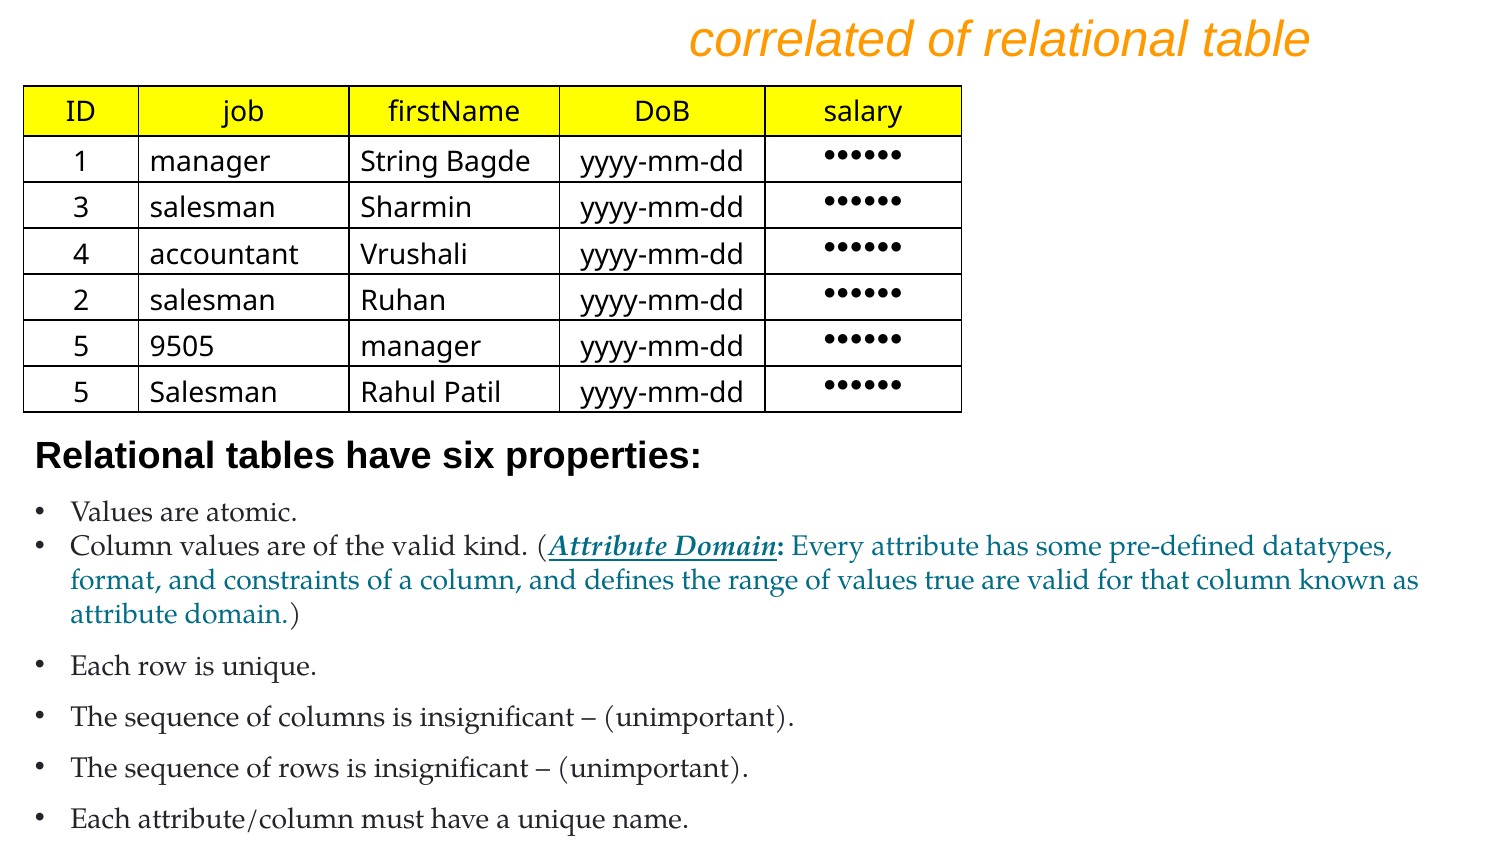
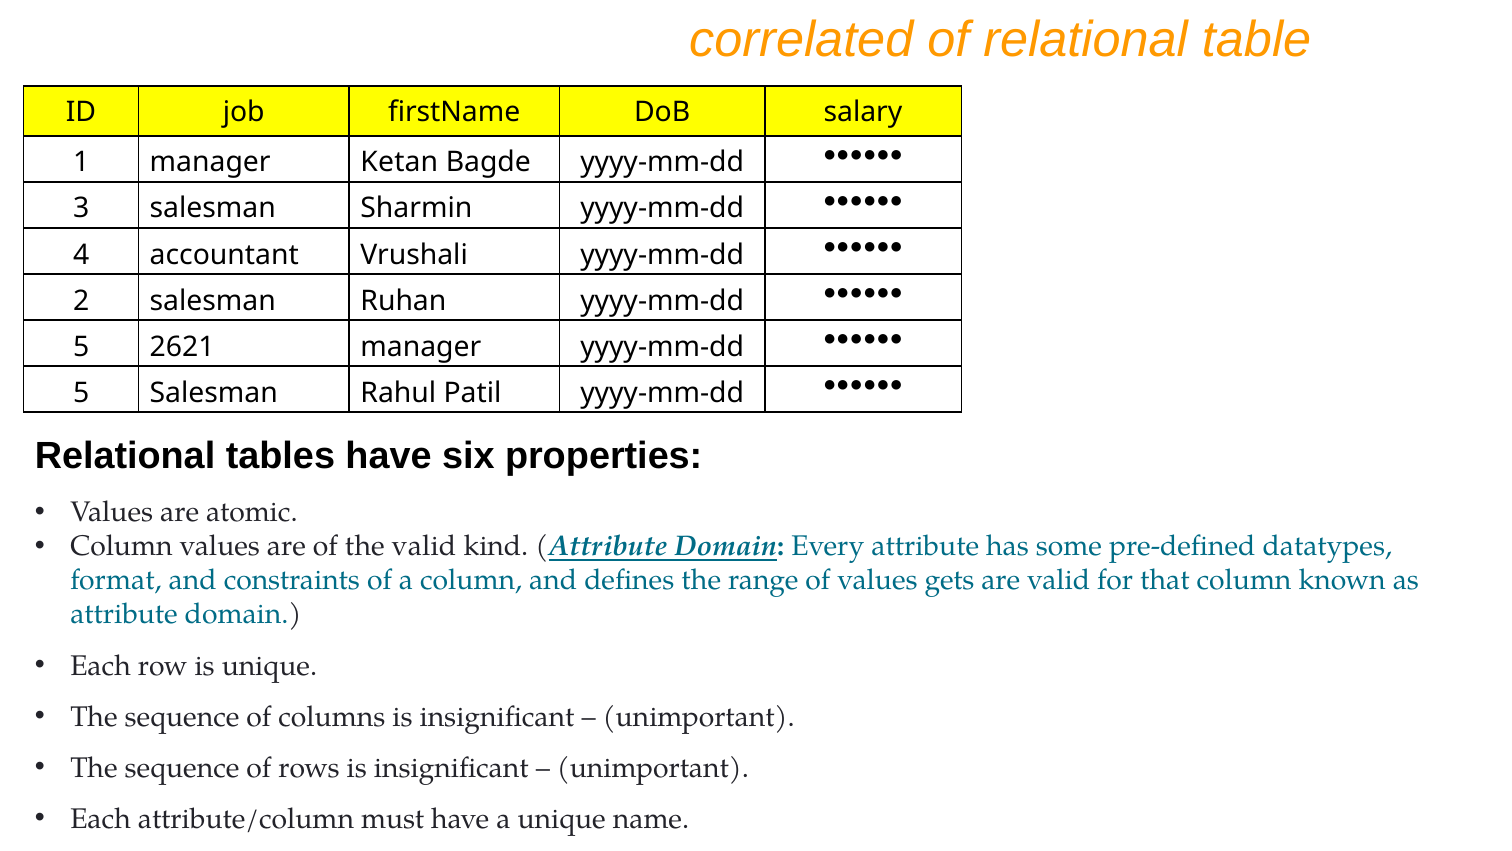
String: String -> Ketan (399, 163)
9505: 9505 -> 2621 (182, 346)
true: true -> gets (950, 580)
